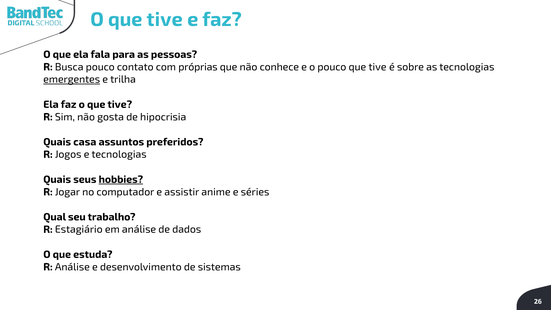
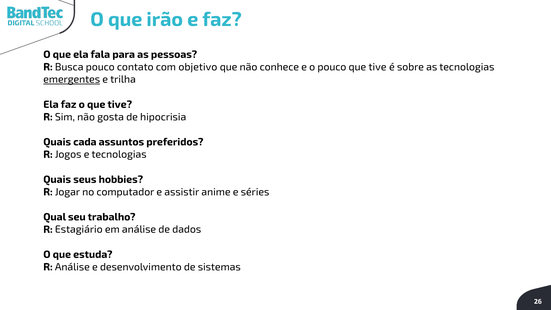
tive: tive -> irão (165, 19)
próprias: próprias -> objetivo (198, 67)
casa: casa -> cada (85, 142)
hobbies underline: present -> none (121, 179)
